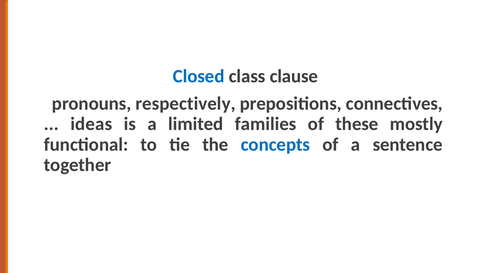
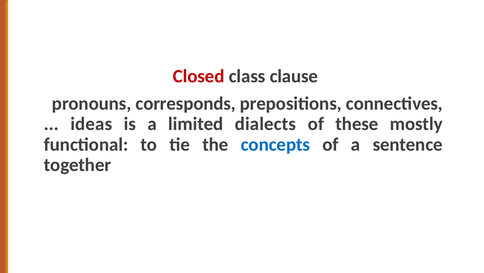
Closed colour: blue -> red (199, 76)
respectively: respectively -> corresponds (186, 103)
families: families -> dialects (266, 124)
